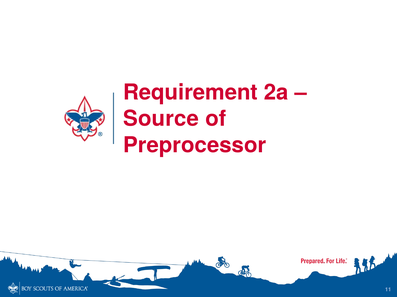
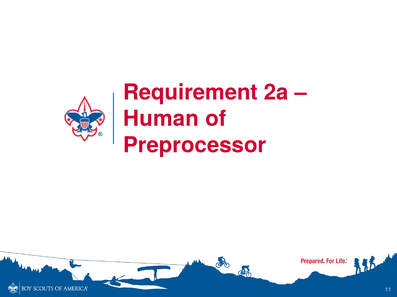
Source: Source -> Human (161, 119)
